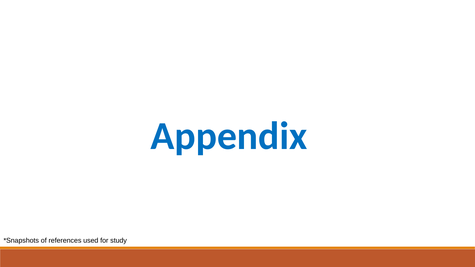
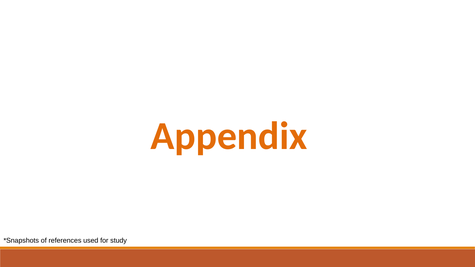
Appendix colour: blue -> orange (229, 136)
